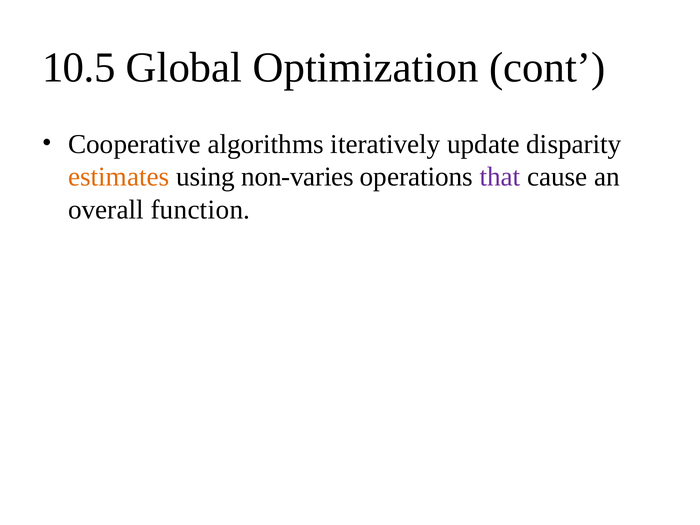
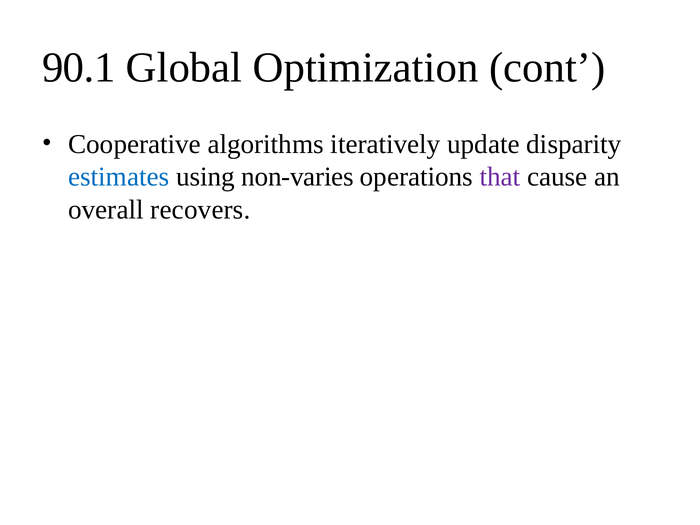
10.5: 10.5 -> 90.1 (79, 68)
estimates colour: orange -> blue (119, 177)
function: function -> recovers (200, 210)
